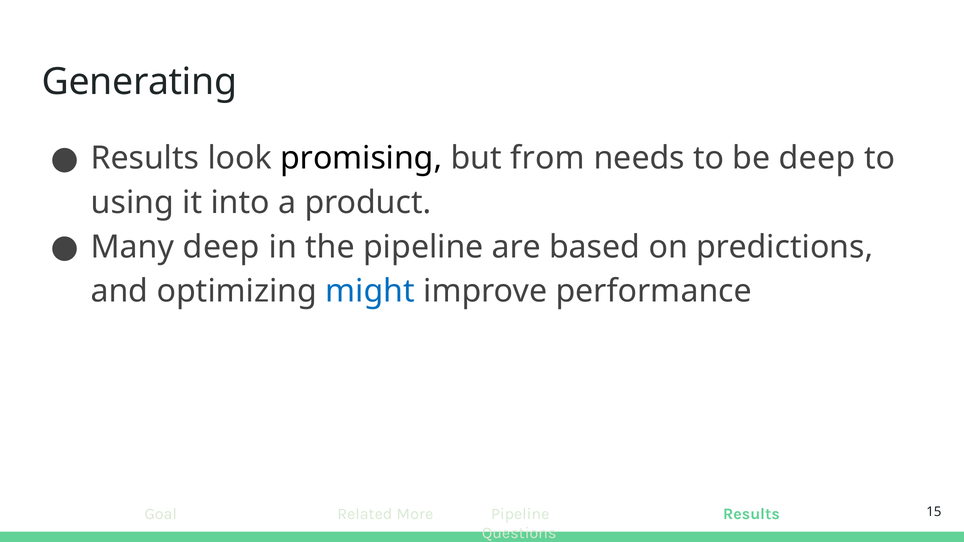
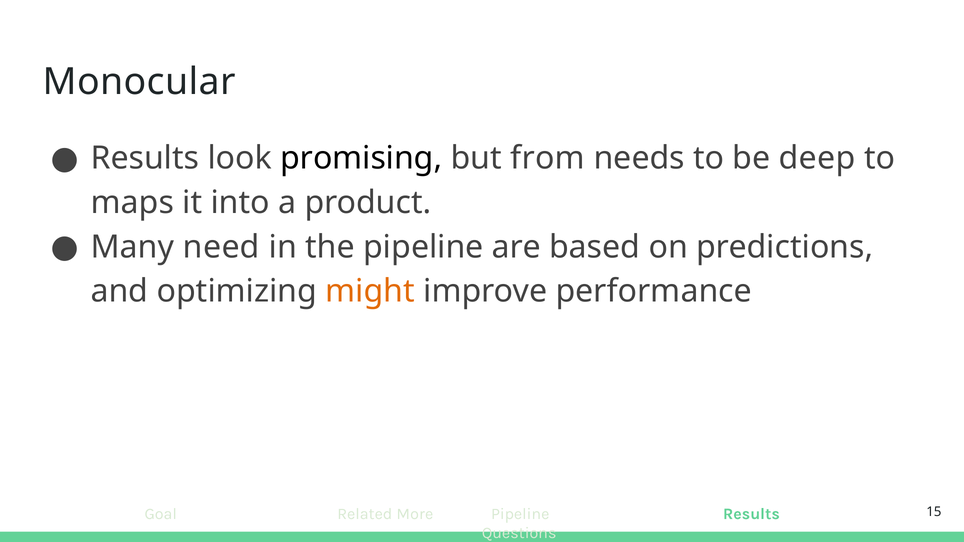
Generating: Generating -> Monocular (139, 82)
using: using -> maps (132, 203)
Many deep: deep -> need (221, 247)
might colour: blue -> orange (370, 291)
